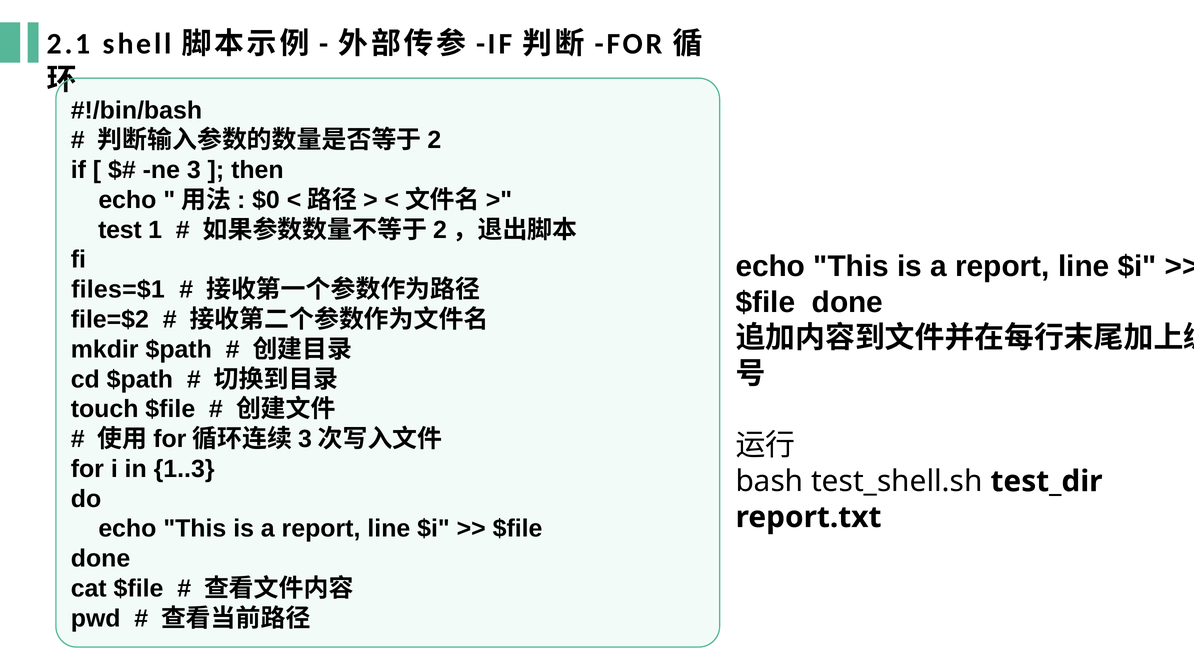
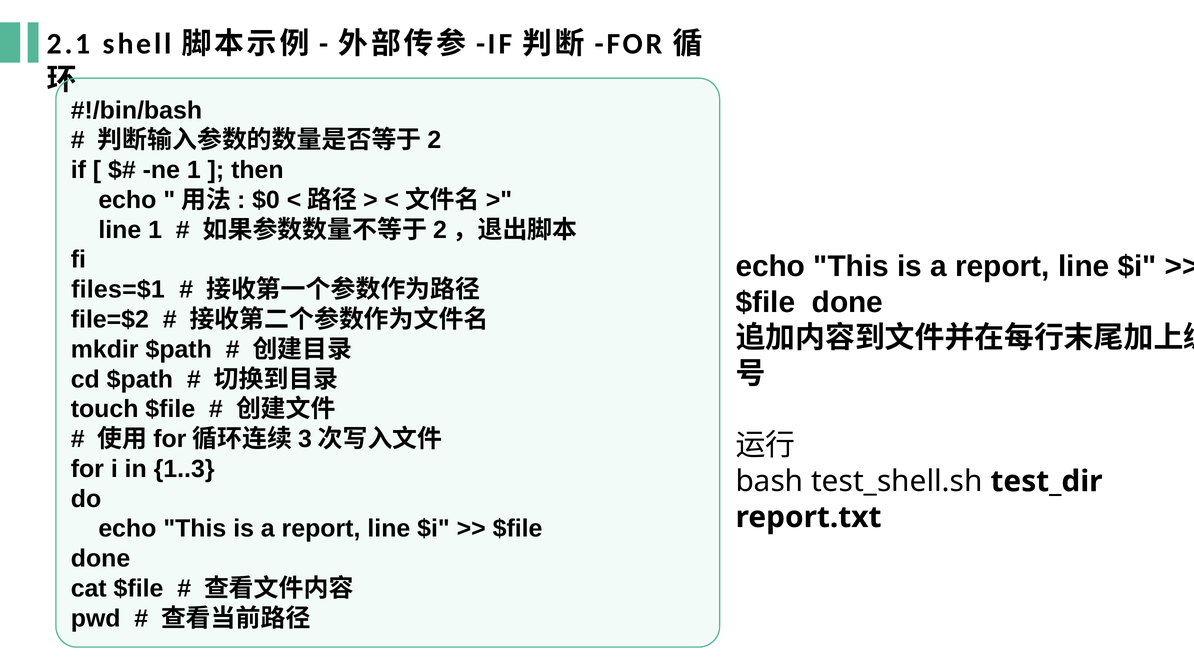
ne 3: 3 -> 1 (194, 170)
test: test -> line (120, 230)
